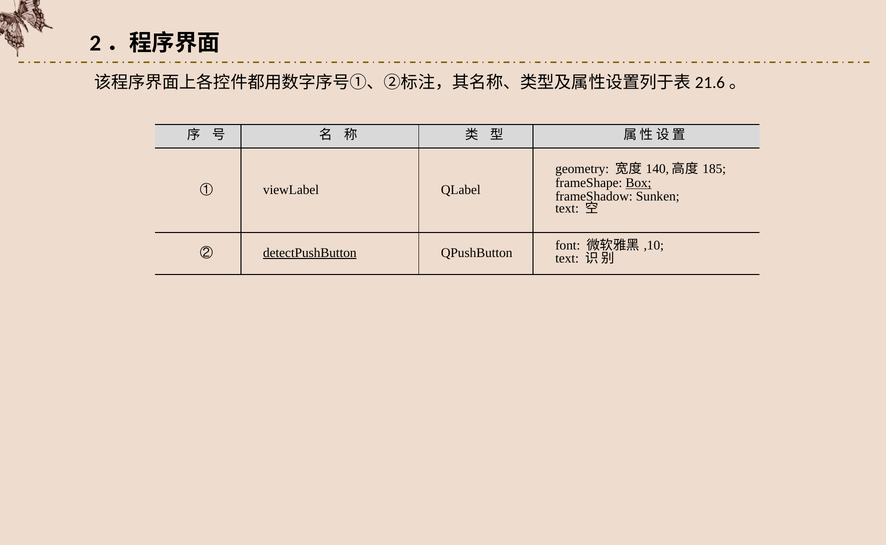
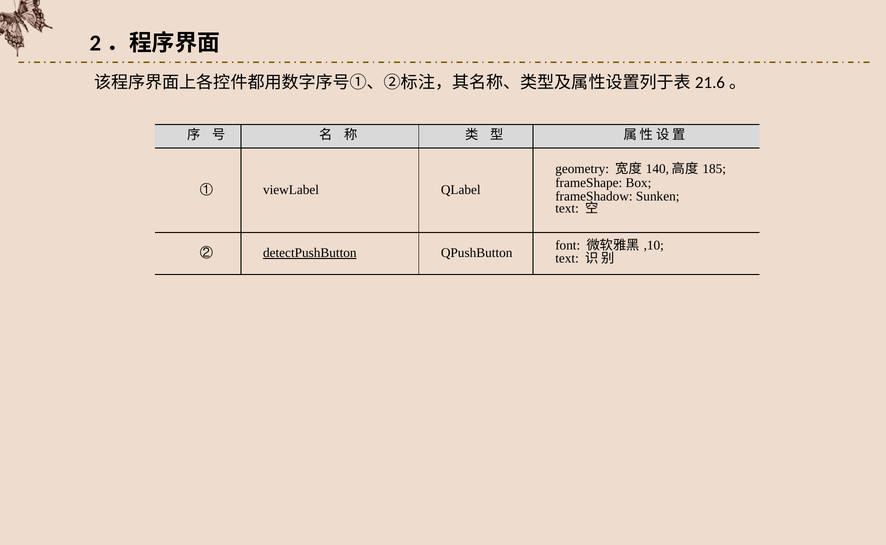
Box underline: present -> none (639, 183)
